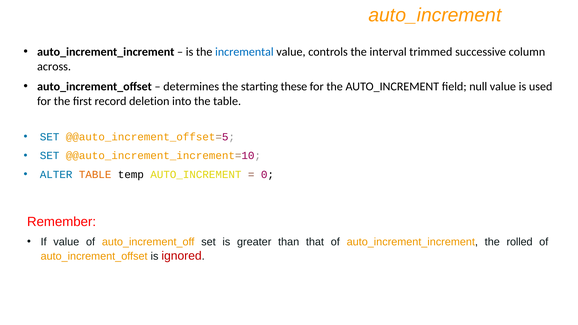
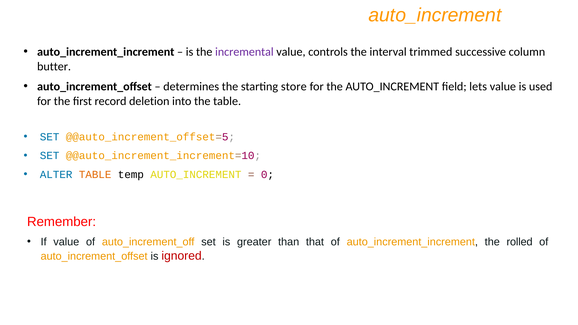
incremental colour: blue -> purple (244, 52)
across: across -> butter (54, 66)
these: these -> store (294, 87)
null: null -> lets (478, 87)
